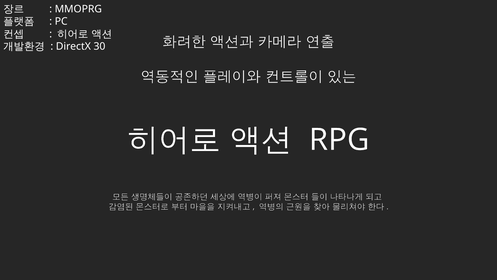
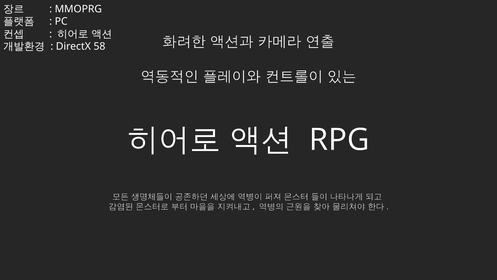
30: 30 -> 58 (99, 46)
